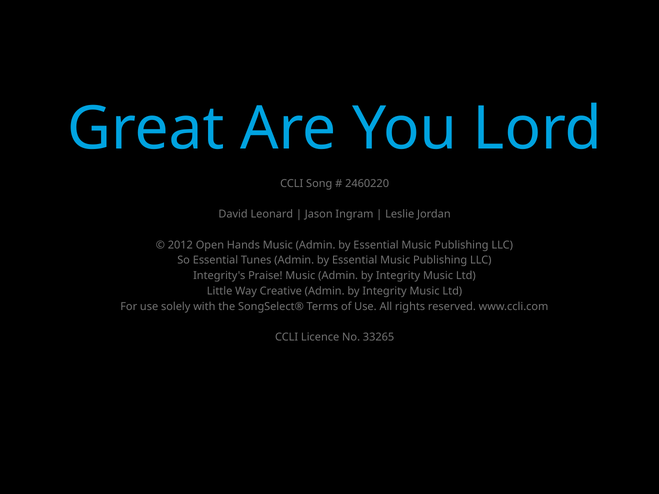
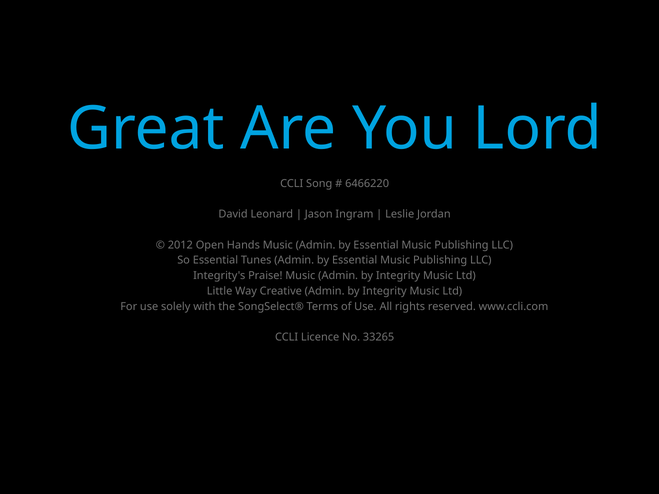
2460220: 2460220 -> 6466220 (367, 184)
